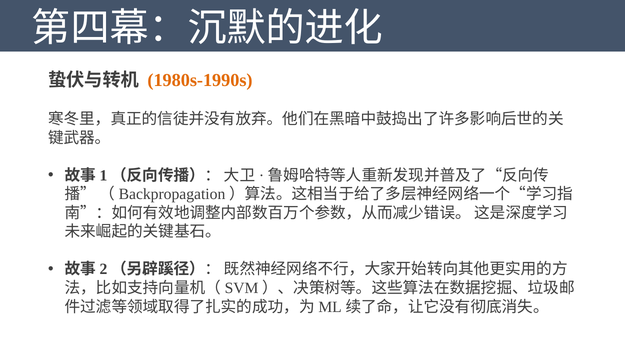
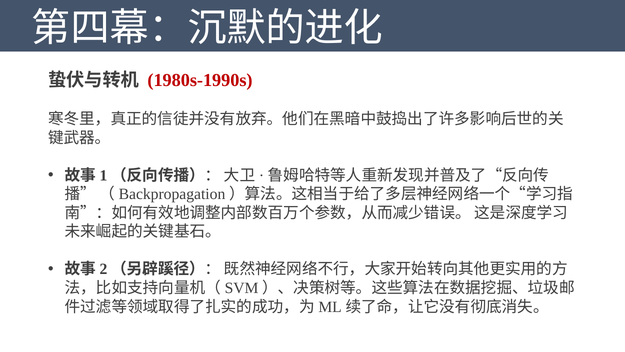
1980s-1990s colour: orange -> red (200, 80)
